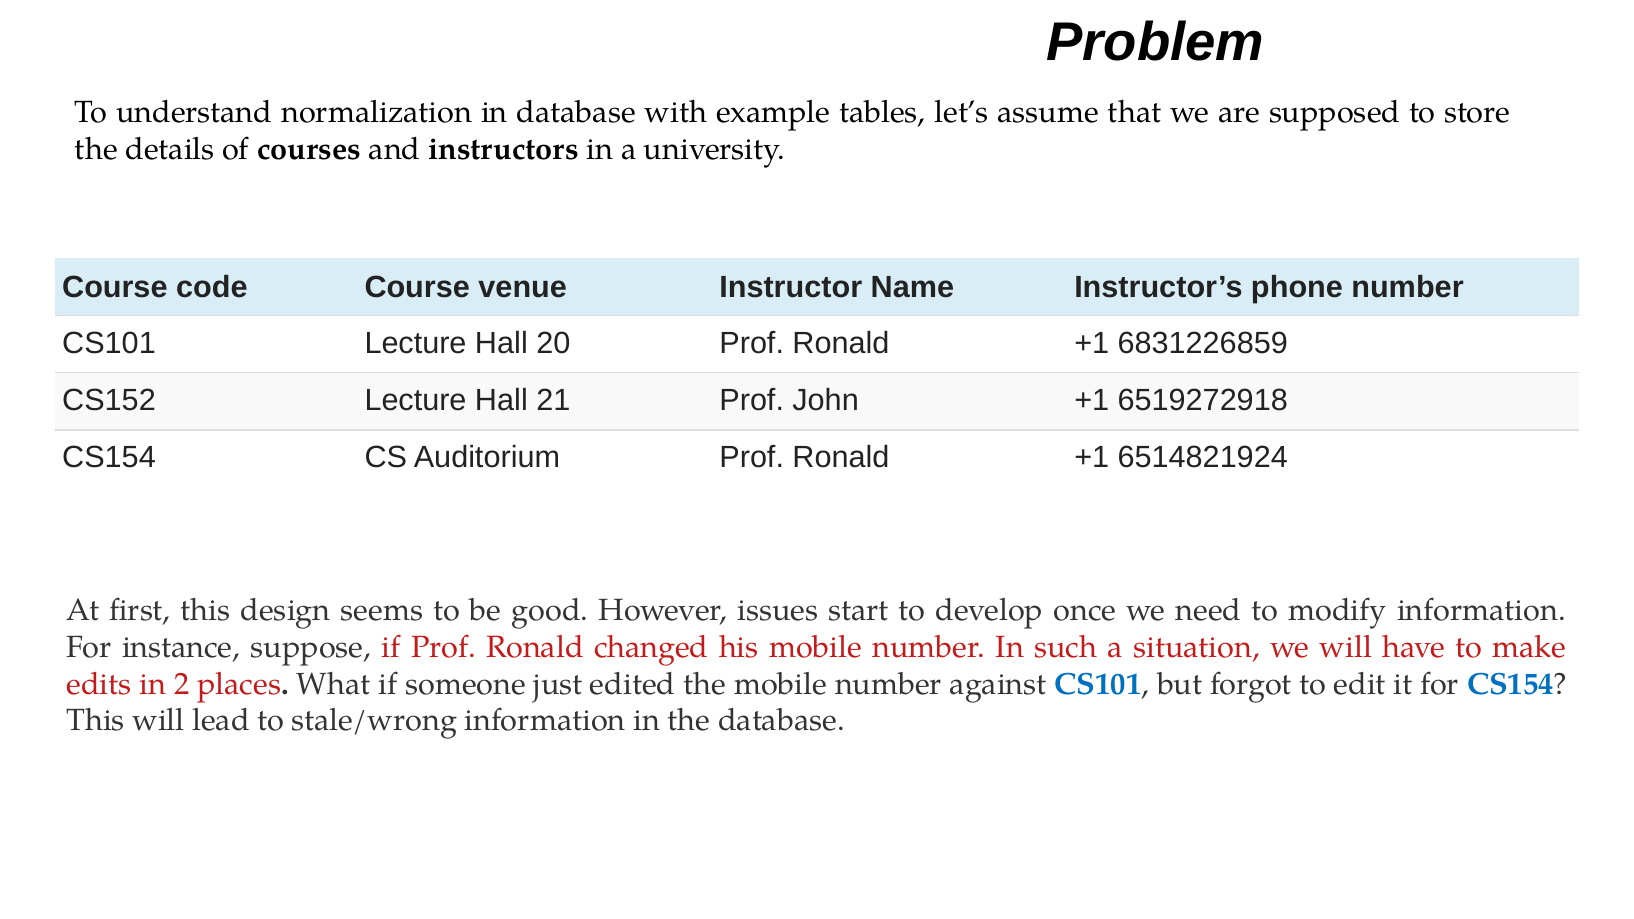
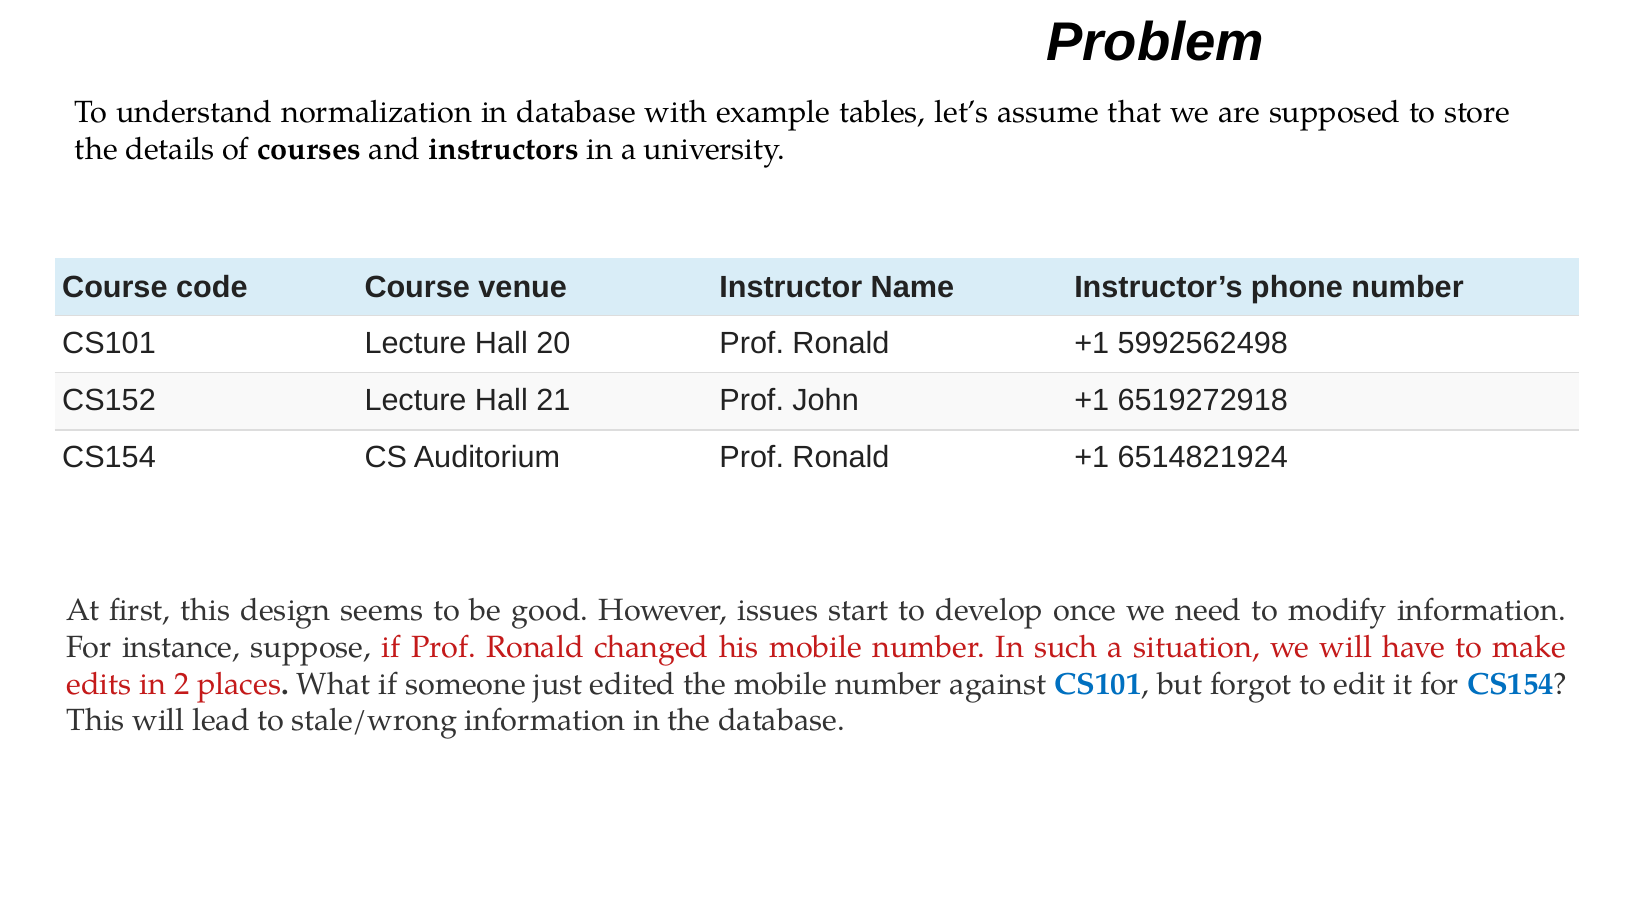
6831226859: 6831226859 -> 5992562498 (1203, 344)
